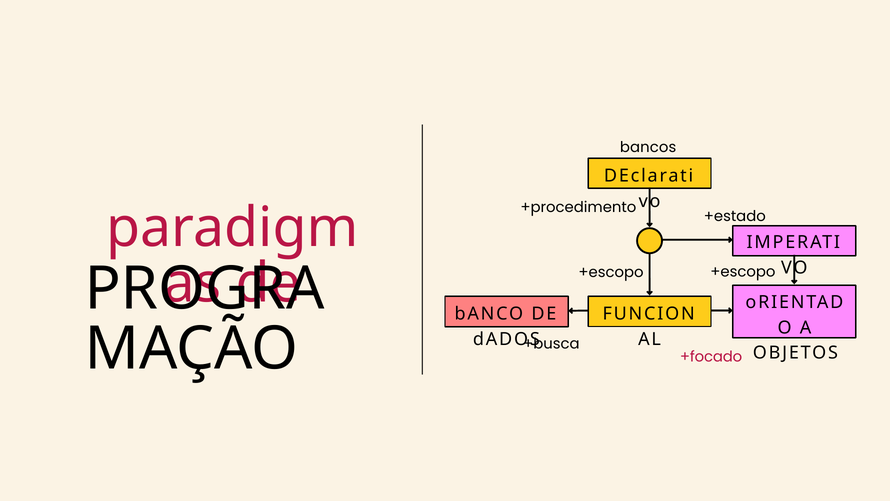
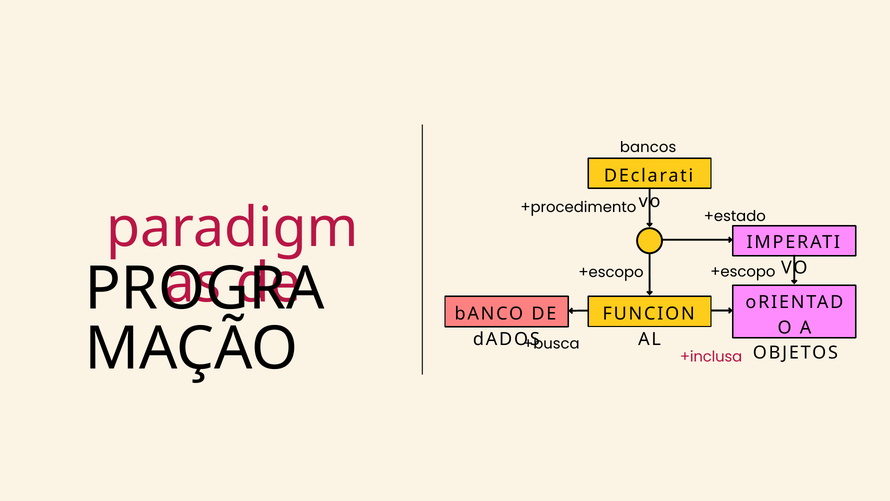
+focado: +focado -> +inclusa (711, 356)
